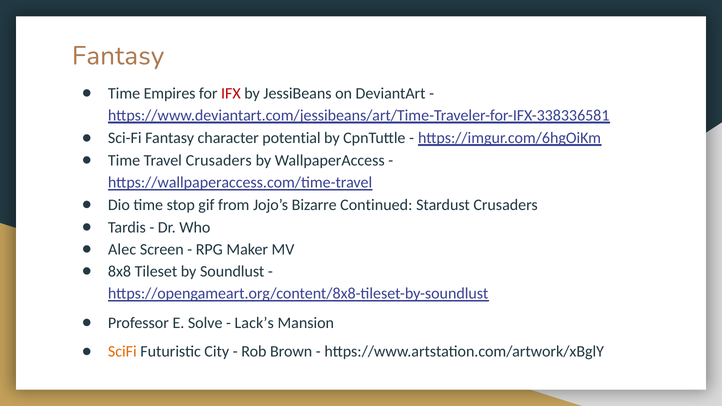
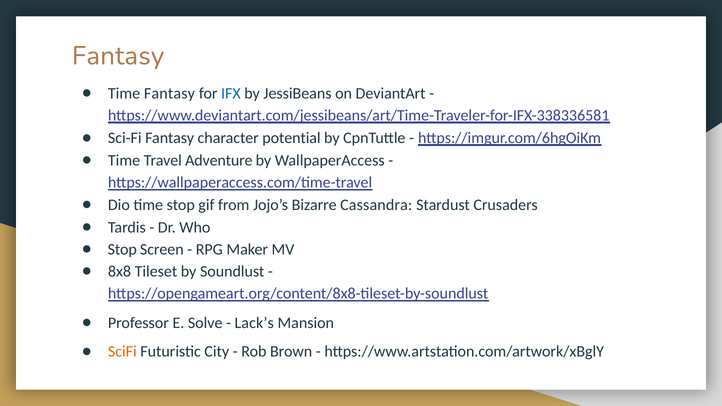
Time Empires: Empires -> Fantasy (169, 93)
IFX colour: red -> blue (231, 93)
Travel Crusaders: Crusaders -> Adventure (219, 161)
Continued: Continued -> Cassandra (376, 205)
Alec: Alec -> Stop (122, 249)
